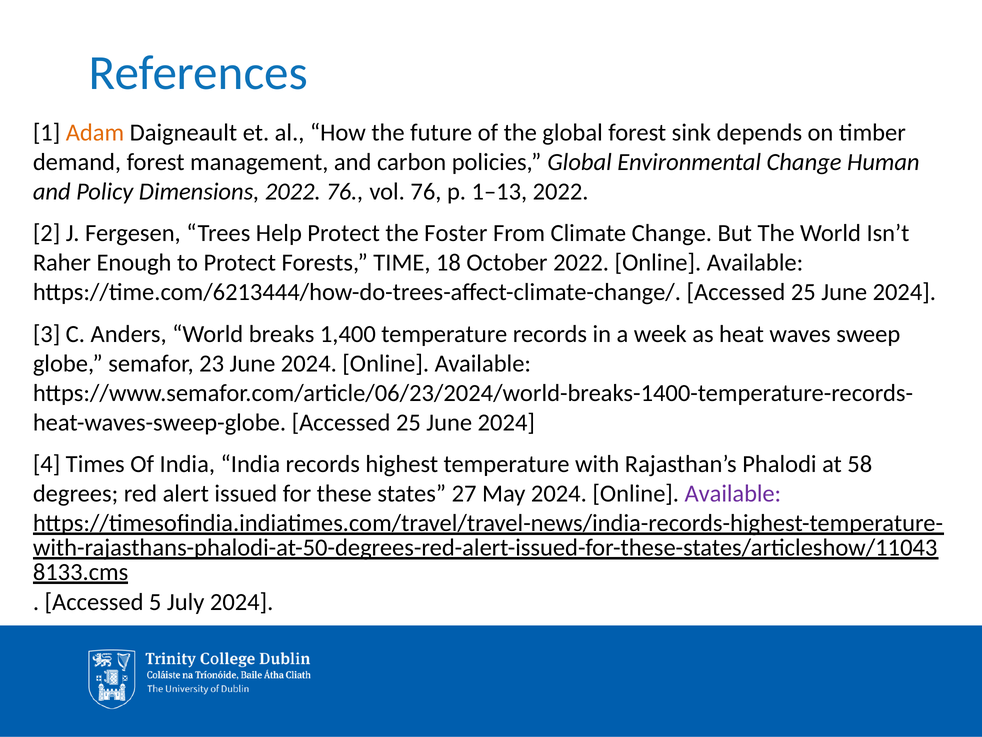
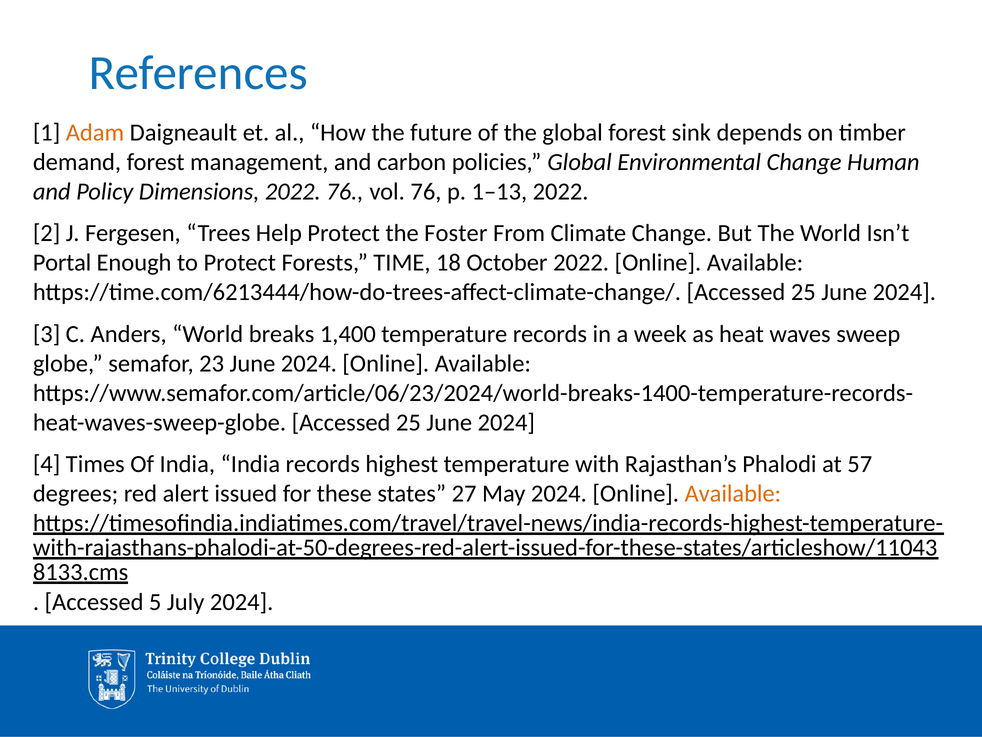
Raher: Raher -> Portal (62, 263)
58: 58 -> 57 (860, 464)
Available colour: purple -> orange (733, 493)
